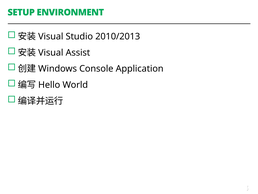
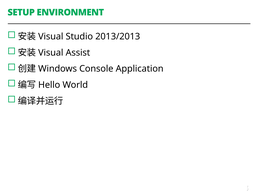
2010/2013: 2010/2013 -> 2013/2013 (118, 36)
